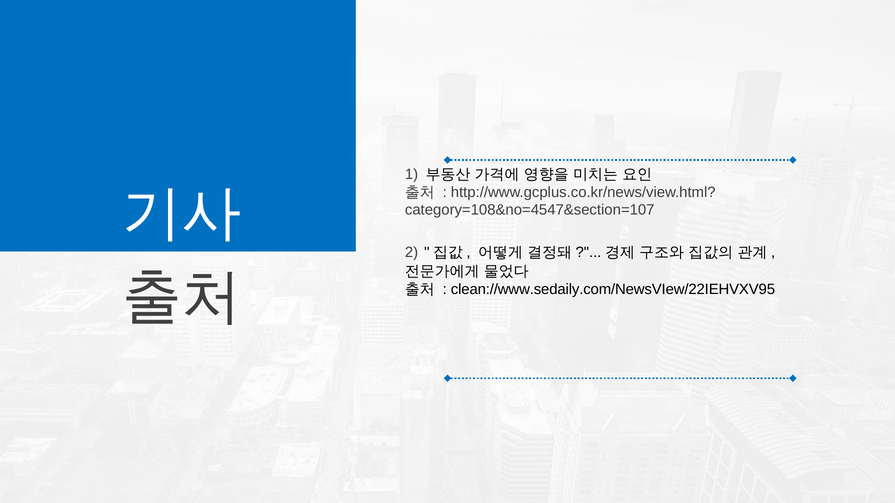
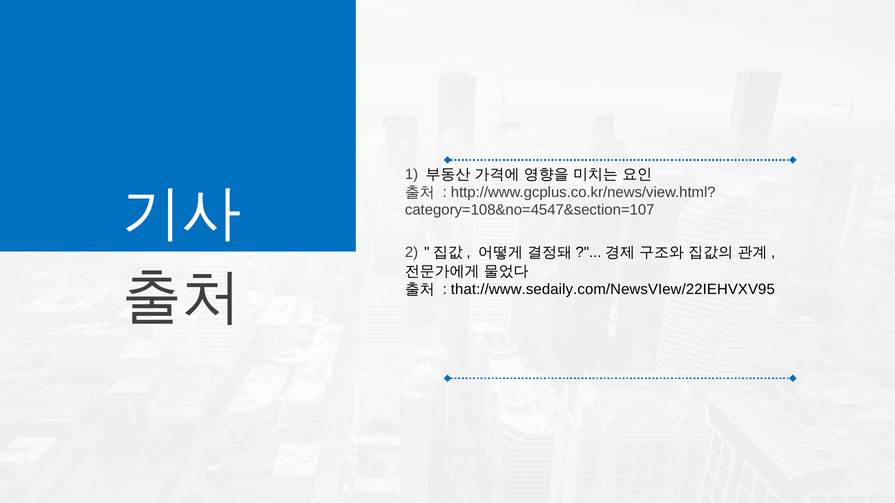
clean://www.sedaily.com/NewsVIew/22IEHVXV95: clean://www.sedaily.com/NewsVIew/22IEHVXV95 -> that://www.sedaily.com/NewsVIew/22IEHVXV95 (613, 290)
